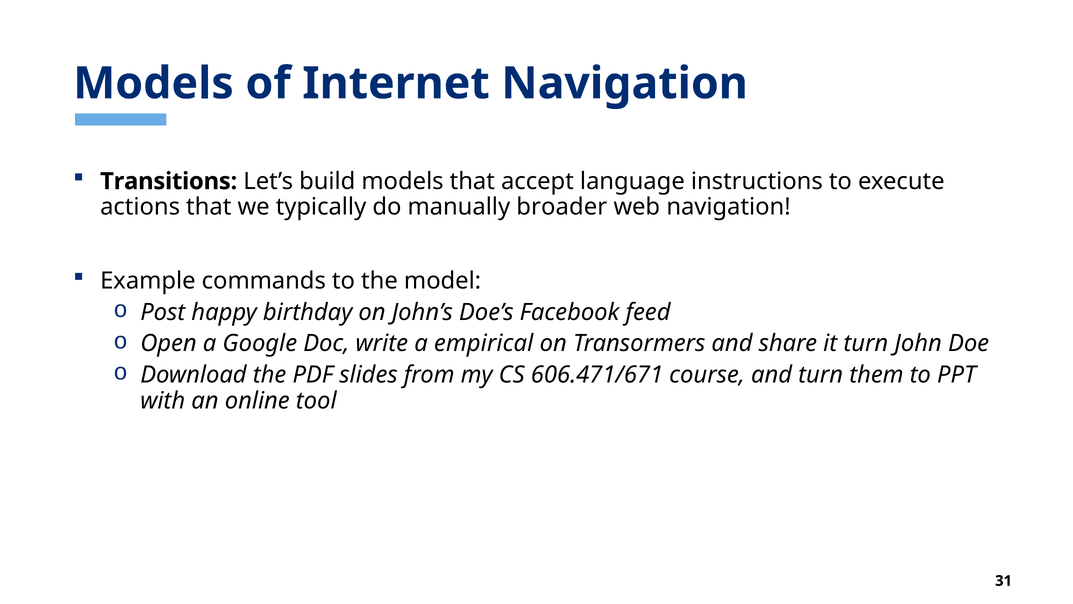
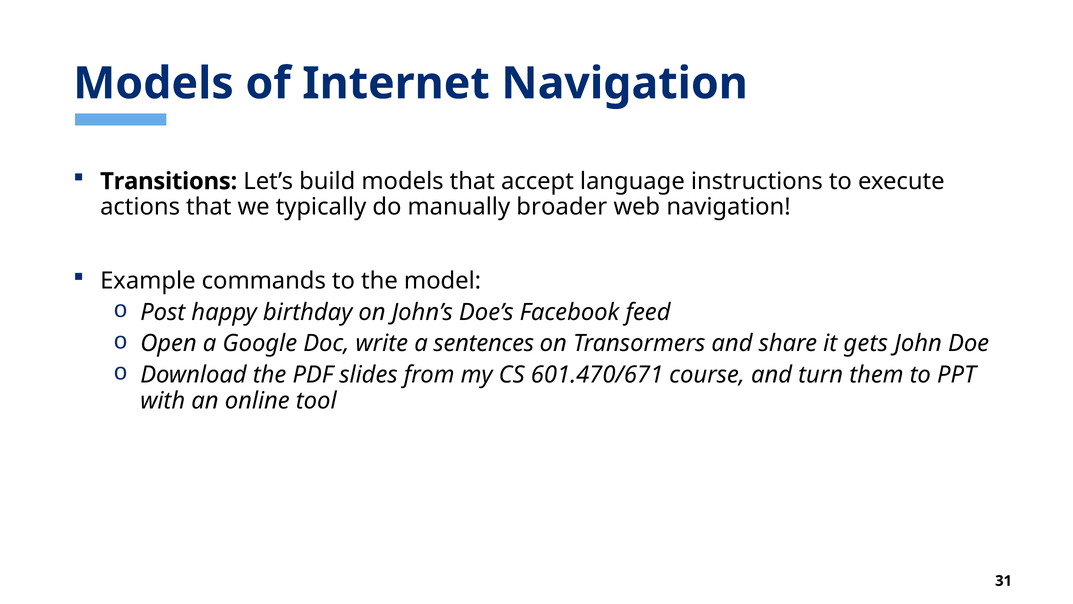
empirical: empirical -> sentences (484, 343)
it turn: turn -> gets (866, 343)
606.471/671: 606.471/671 -> 601.470/671 (597, 375)
